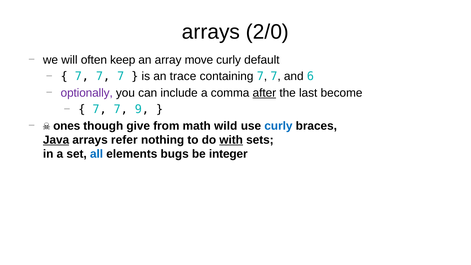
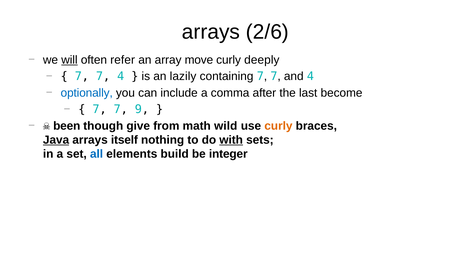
2/0: 2/0 -> 2/6 (267, 32)
will underline: none -> present (69, 60)
keep: keep -> refer (123, 60)
default: default -> deeply (262, 60)
7 7 7: 7 -> 4 (121, 76)
trace: trace -> lazily (183, 76)
and 6: 6 -> 4 (310, 76)
optionally colour: purple -> blue (87, 93)
after underline: present -> none (264, 93)
ones: ones -> been (67, 126)
curly colour: blue -> orange (278, 126)
refer: refer -> itself (124, 140)
bugs: bugs -> build (175, 154)
